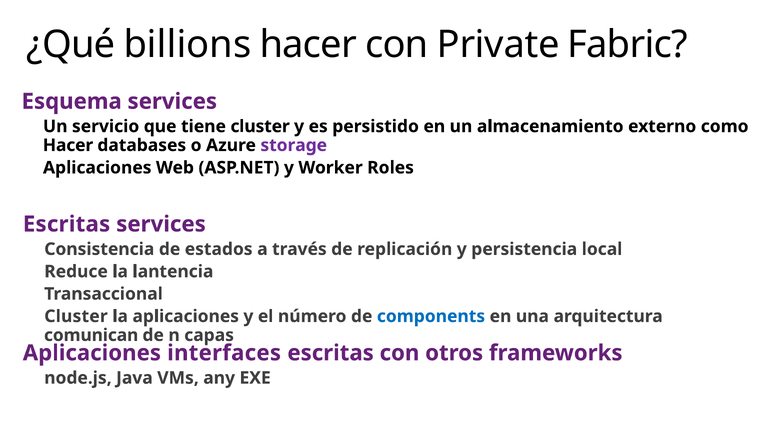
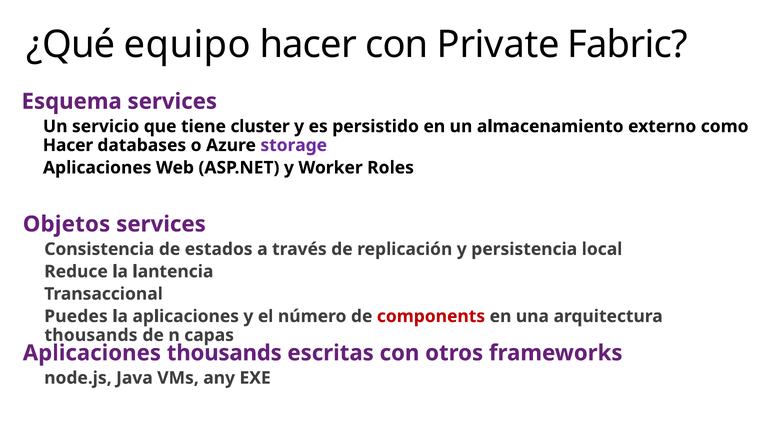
billions: billions -> equipo (187, 45)
Escritas: Escritas -> Objetos (67, 224)
Cluster: Cluster -> Puedes (76, 316)
components colour: blue -> red (431, 316)
comunican: comunican -> thousands (91, 335)
Aplicaciones interfaces: interfaces -> thousands (224, 353)
